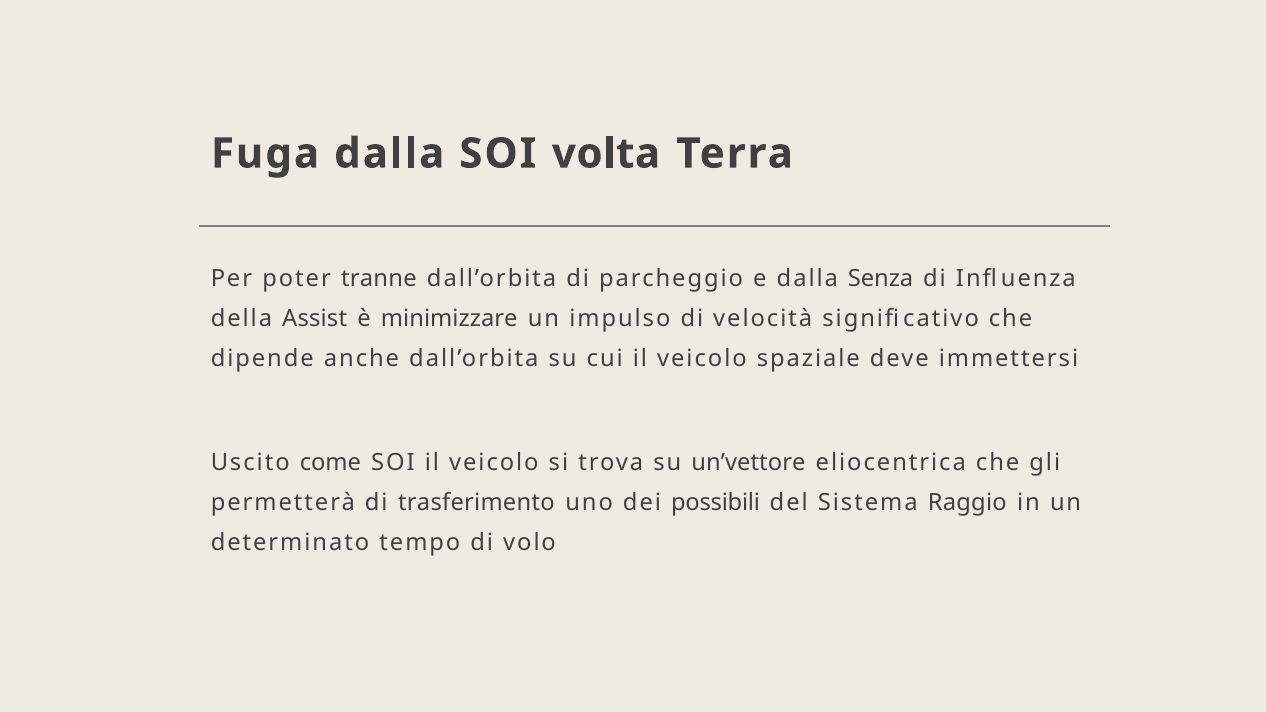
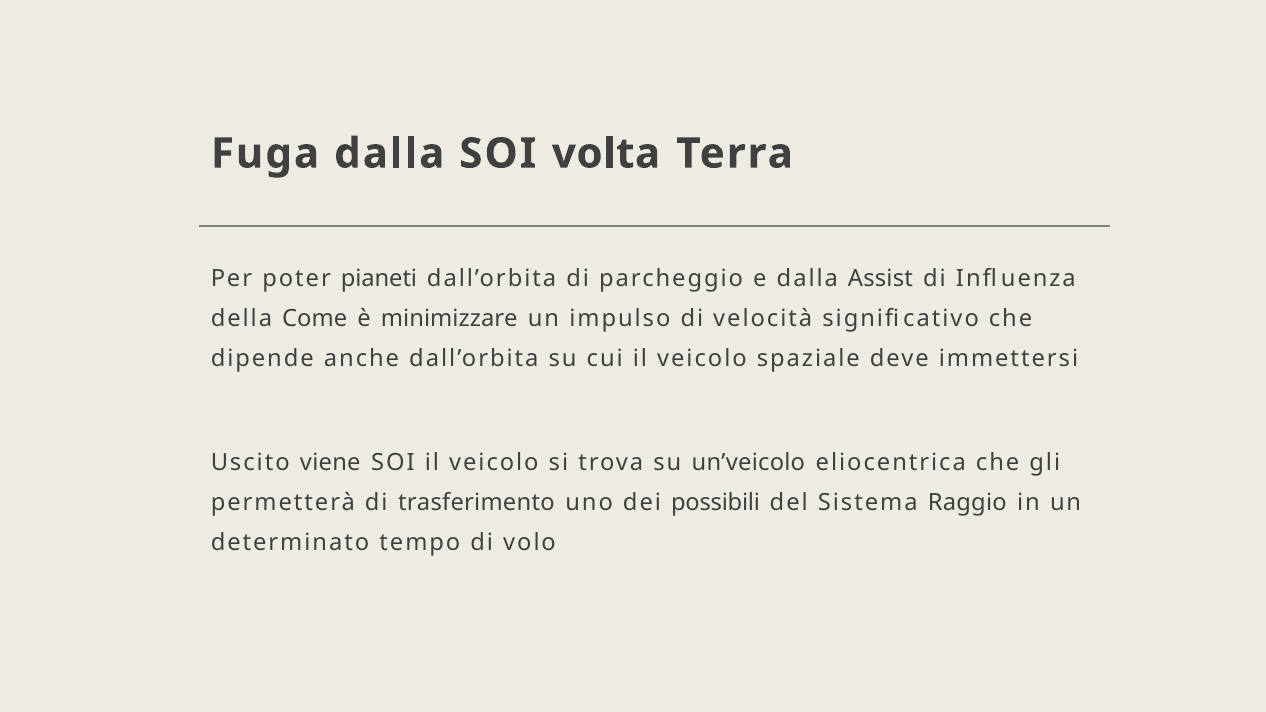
tranne: tranne -> pianeti (379, 279)
Senza: Senza -> Assist (880, 279)
Assist: Assist -> Come (315, 319)
come: come -> viene (330, 463)
un’vettore: un’vettore -> un’veicolo (748, 463)
